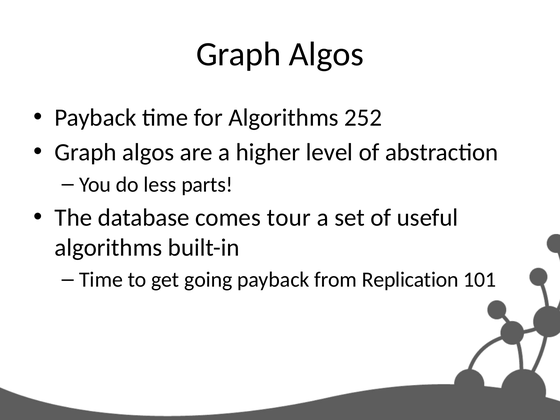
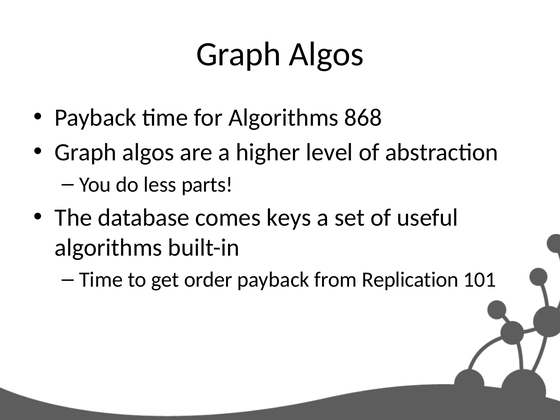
252: 252 -> 868 (363, 117)
tour: tour -> keys (289, 218)
going: going -> order (208, 280)
